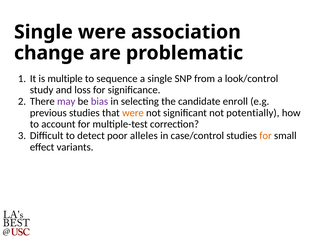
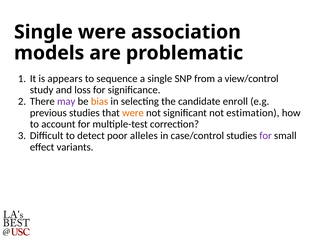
change: change -> models (49, 53)
multiple: multiple -> appears (65, 79)
look/control: look/control -> view/control (252, 79)
bias colour: purple -> orange (100, 102)
potentially: potentially -> estimation (253, 113)
for colour: orange -> purple (266, 136)
